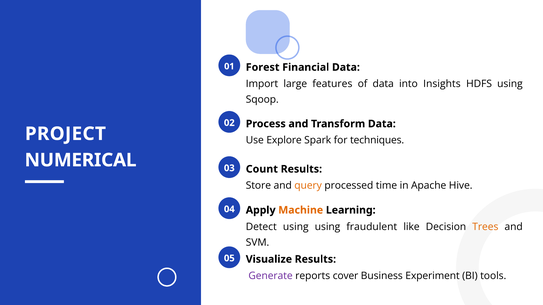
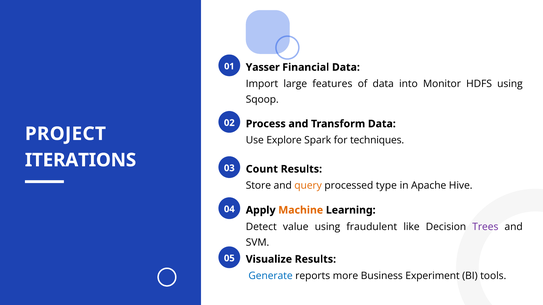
Forest: Forest -> Yasser (263, 67)
Insights: Insights -> Monitor (442, 84)
NUMERICAL: NUMERICAL -> ITERATIONS (81, 160)
time: time -> type (386, 186)
Detect using: using -> value (296, 227)
Trees colour: orange -> purple (485, 227)
Generate colour: purple -> blue (271, 276)
cover: cover -> more (345, 276)
